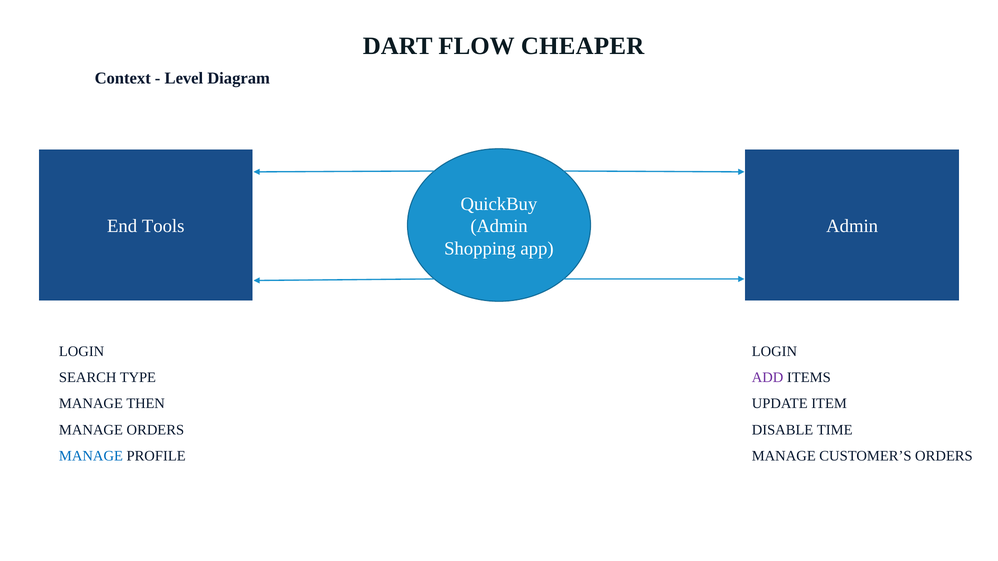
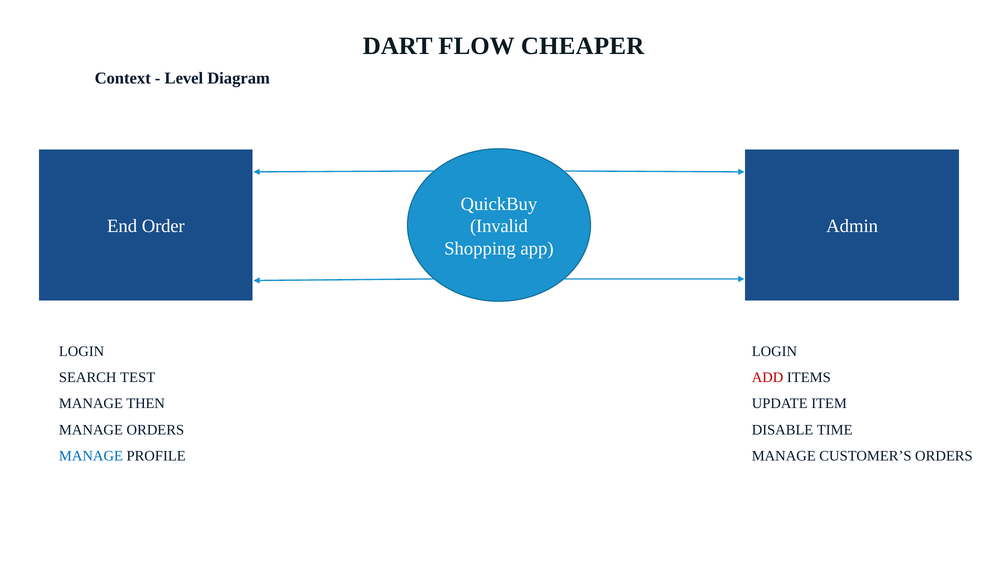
Tools: Tools -> Order (163, 226)
Admin: Admin -> Invalid (499, 226)
TYPE: TYPE -> TEST (138, 378)
ADD colour: purple -> red (768, 378)
